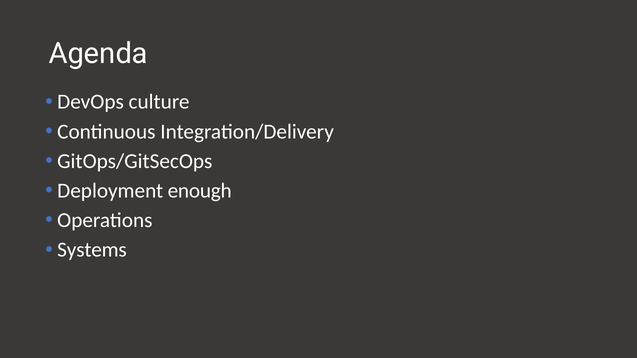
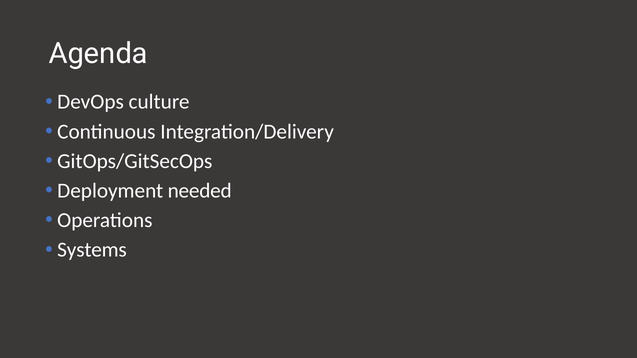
enough: enough -> needed (200, 191)
